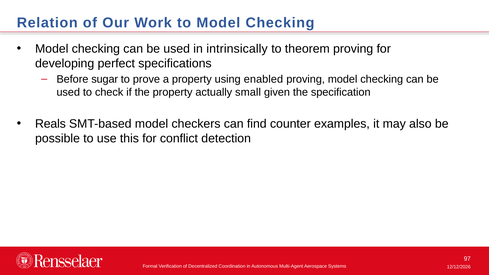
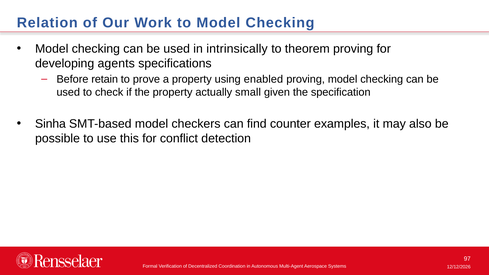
perfect: perfect -> agents (116, 63)
sugar: sugar -> retain (105, 79)
Reals: Reals -> Sinha (50, 124)
